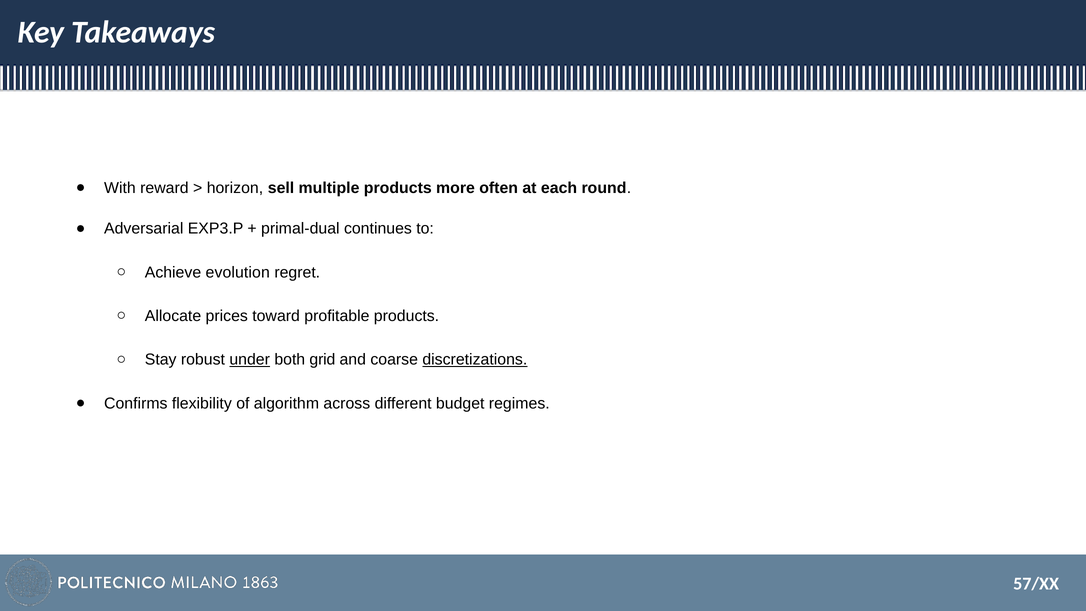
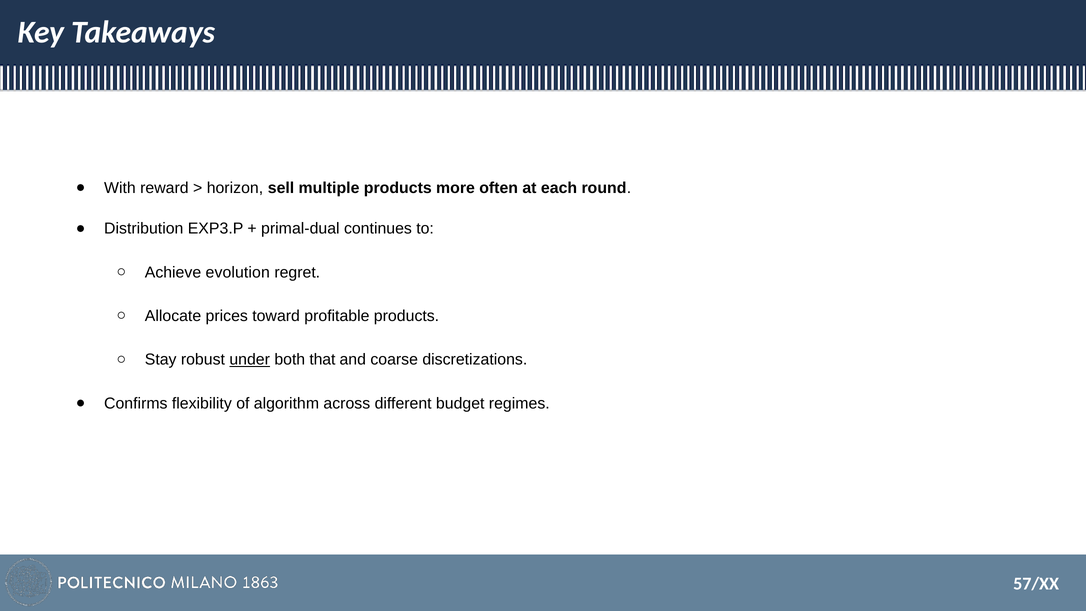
Adversarial: Adversarial -> Distribution (144, 229)
grid: grid -> that (322, 360)
discretizations underline: present -> none (475, 360)
